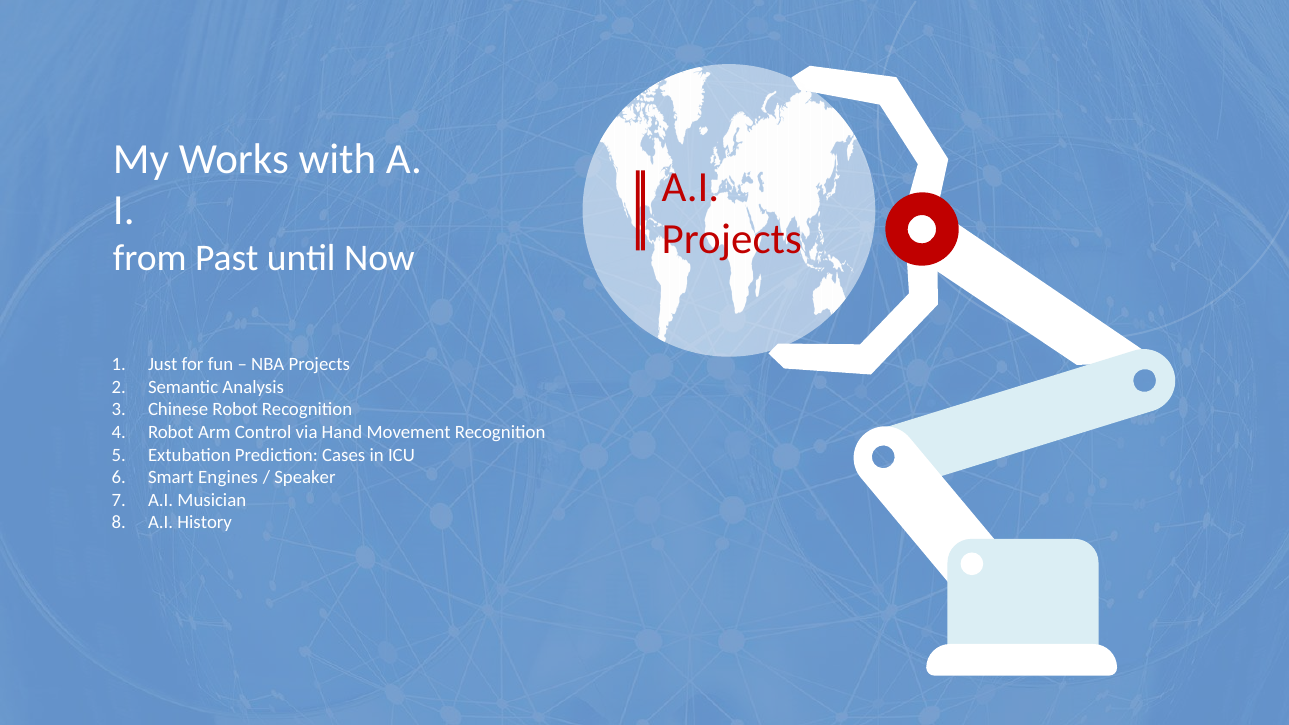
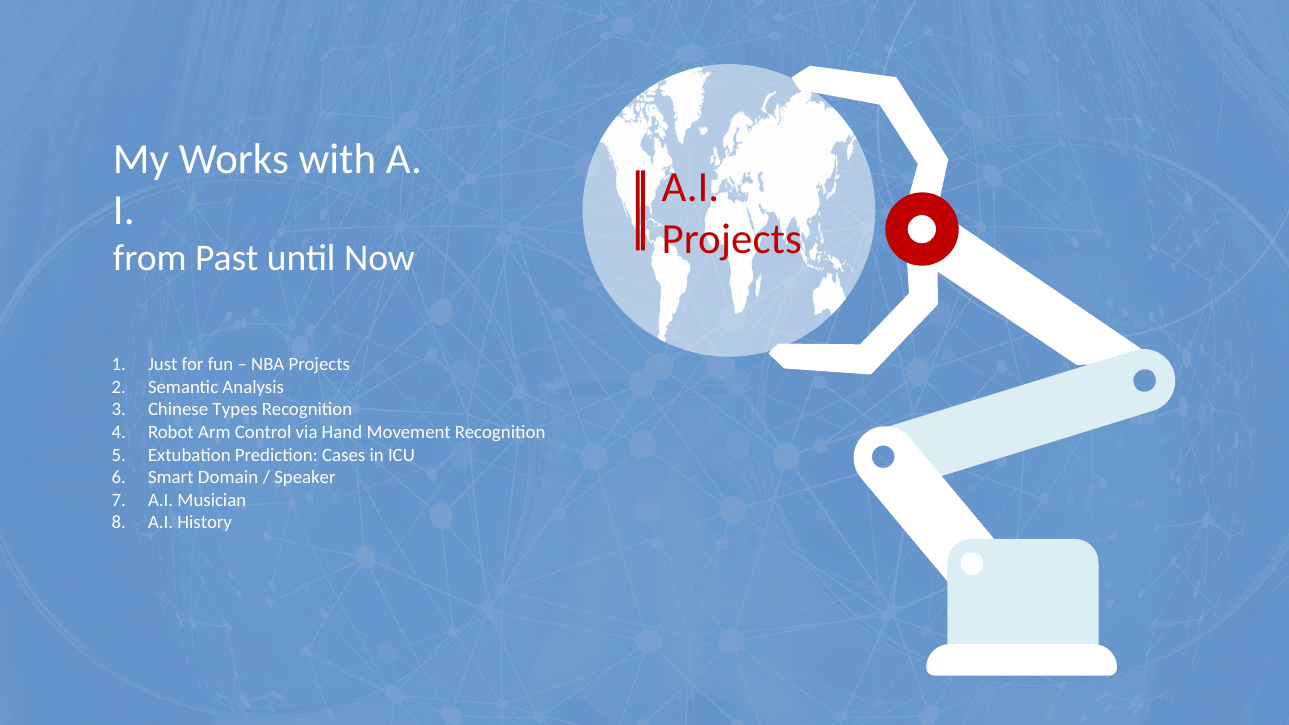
Chinese Robot: Robot -> Types (235, 410)
Engines: Engines -> Domain (228, 478)
